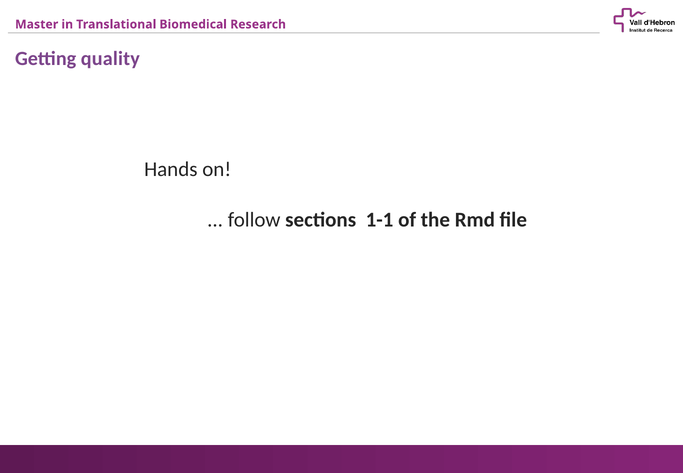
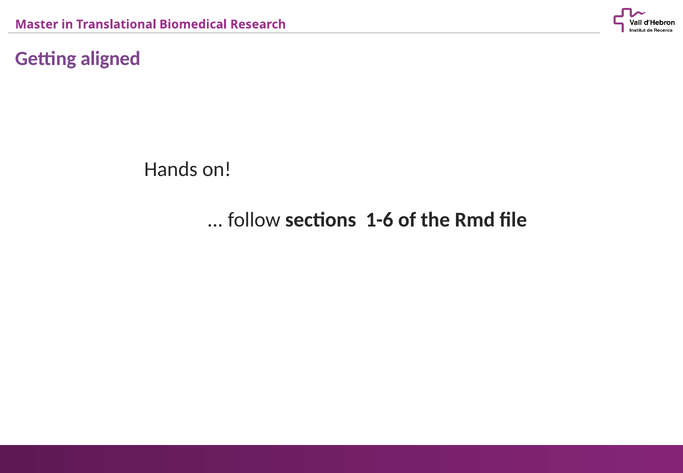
quality: quality -> aligned (111, 58)
1-1: 1-1 -> 1-6 (380, 220)
